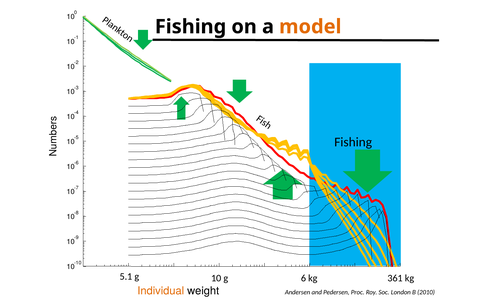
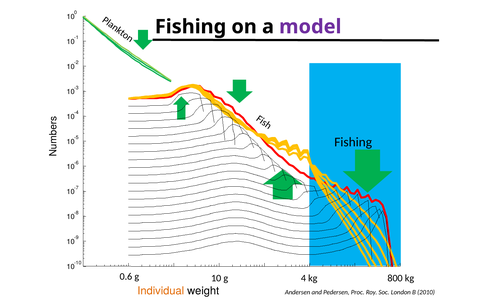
model colour: orange -> purple (310, 27)
5.1: 5.1 -> 0.6 (126, 277)
6: 6 -> 4 (303, 278)
361: 361 -> 800 (395, 278)
